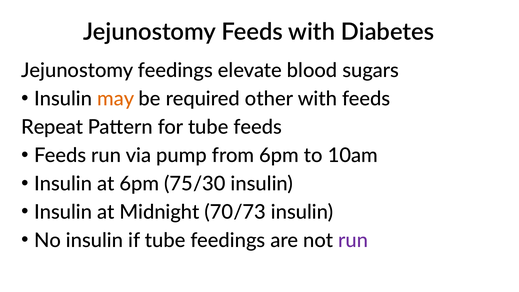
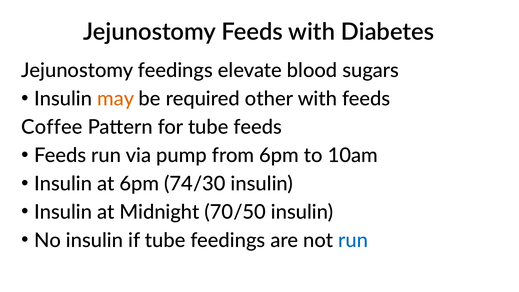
Repeat: Repeat -> Coffee (52, 127)
75/30: 75/30 -> 74/30 (195, 184)
70/73: 70/73 -> 70/50 (235, 212)
run colour: purple -> blue (353, 240)
